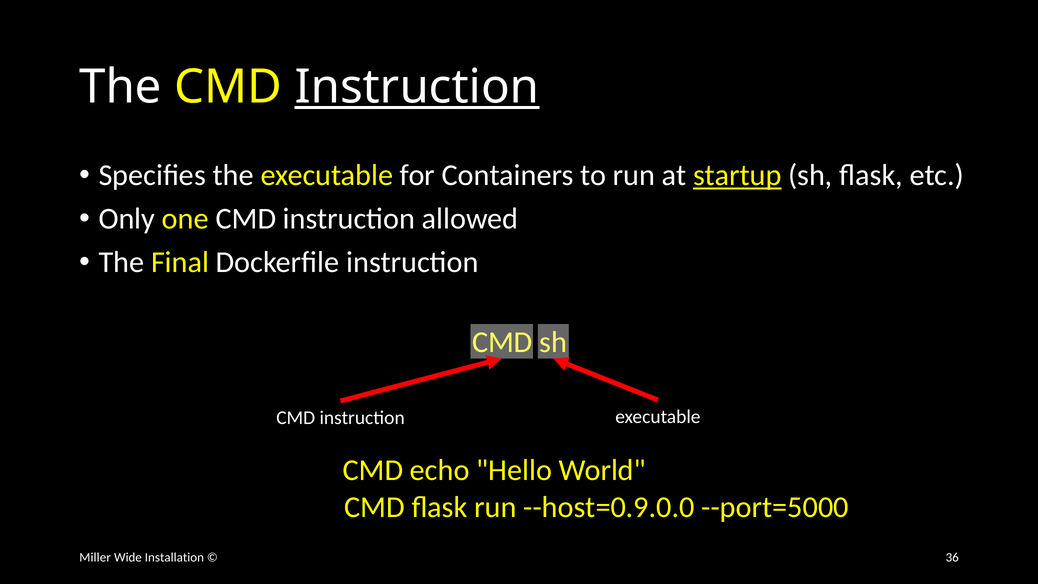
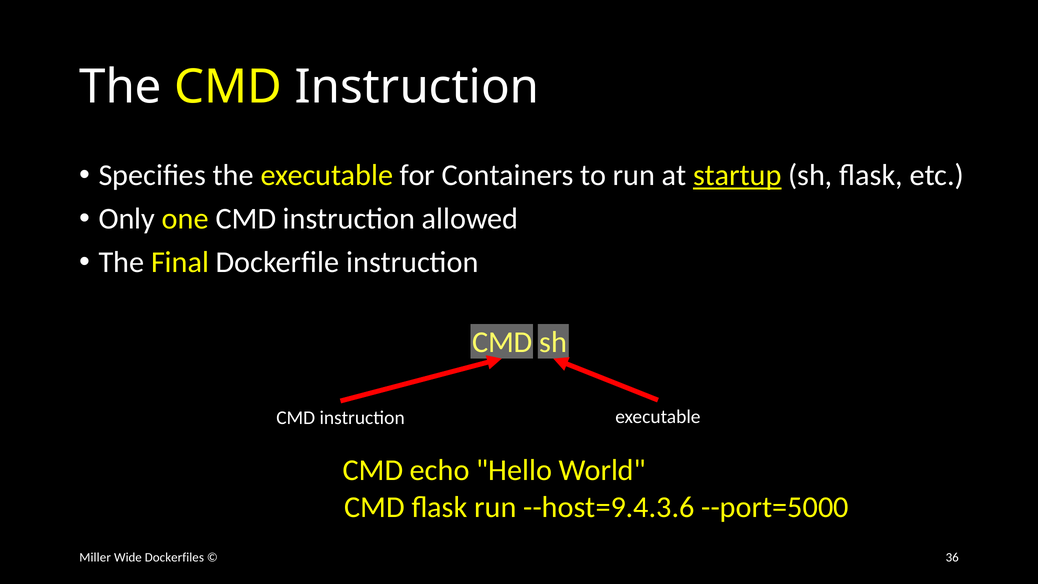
Instruction underline: present -> none (417, 87)
--host=0.9.0.0: --host=0.9.0.0 -> --host=9.4.3.6 (609, 507)
Installation: Installation -> Dockerfiles (174, 558)
